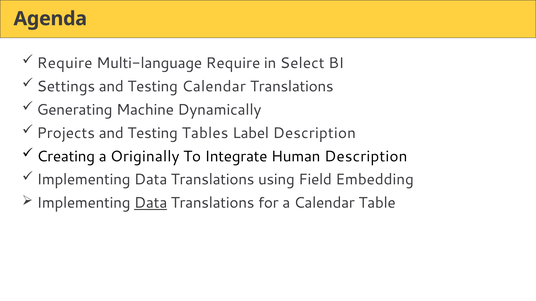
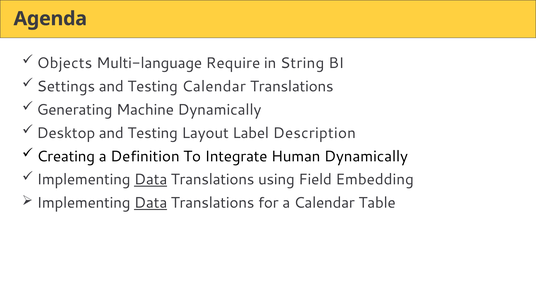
Require: Require -> Objects (65, 63)
Select: Select -> String (302, 63)
Projects: Projects -> Desktop (66, 133)
Tables: Tables -> Layout (205, 133)
Originally: Originally -> Definition (145, 157)
Human Description: Description -> Dynamically (366, 157)
Data underline: none -> present (151, 180)
